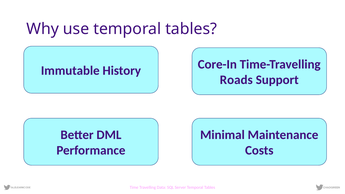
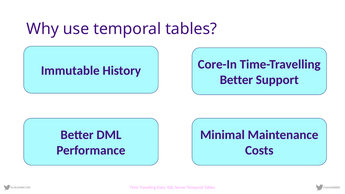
Roads: Roads -> Better (236, 80)
